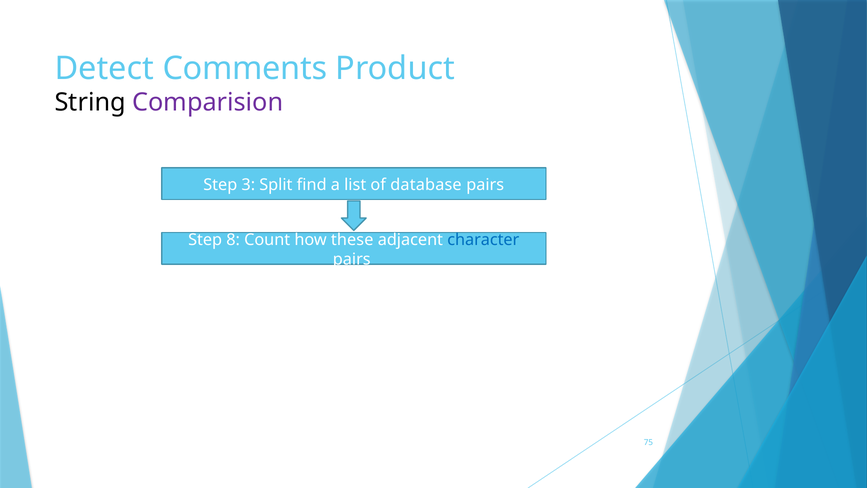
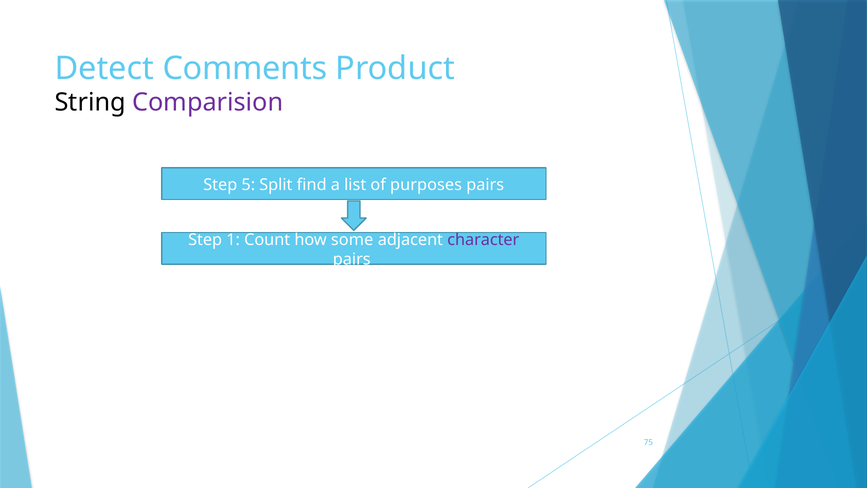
3: 3 -> 5 (248, 185)
database: database -> purposes (426, 185)
8: 8 -> 1 (233, 240)
these: these -> some (352, 240)
character colour: blue -> purple (483, 240)
